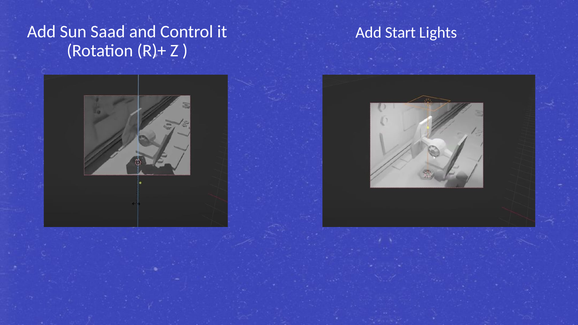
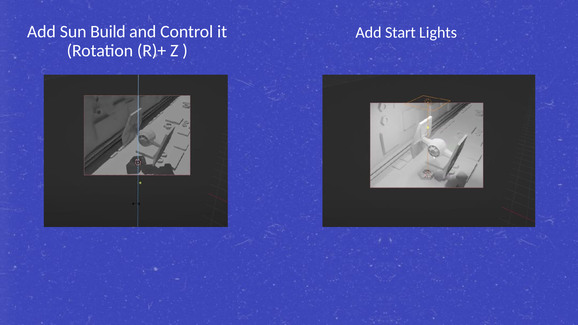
Saad: Saad -> Build (108, 32)
